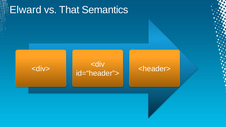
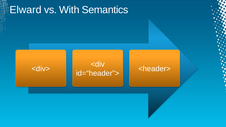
That: That -> With (69, 10)
